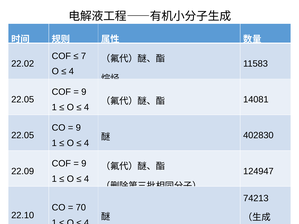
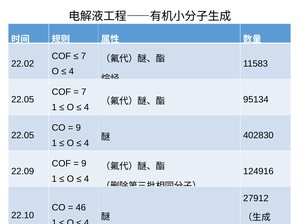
9: 9 -> 7 (84, 92)
14081: 14081 -> 95134 (256, 100)
124947: 124947 -> 124916 (258, 171)
74213: 74213 -> 27912 (256, 198)
70: 70 -> 46 (81, 208)
